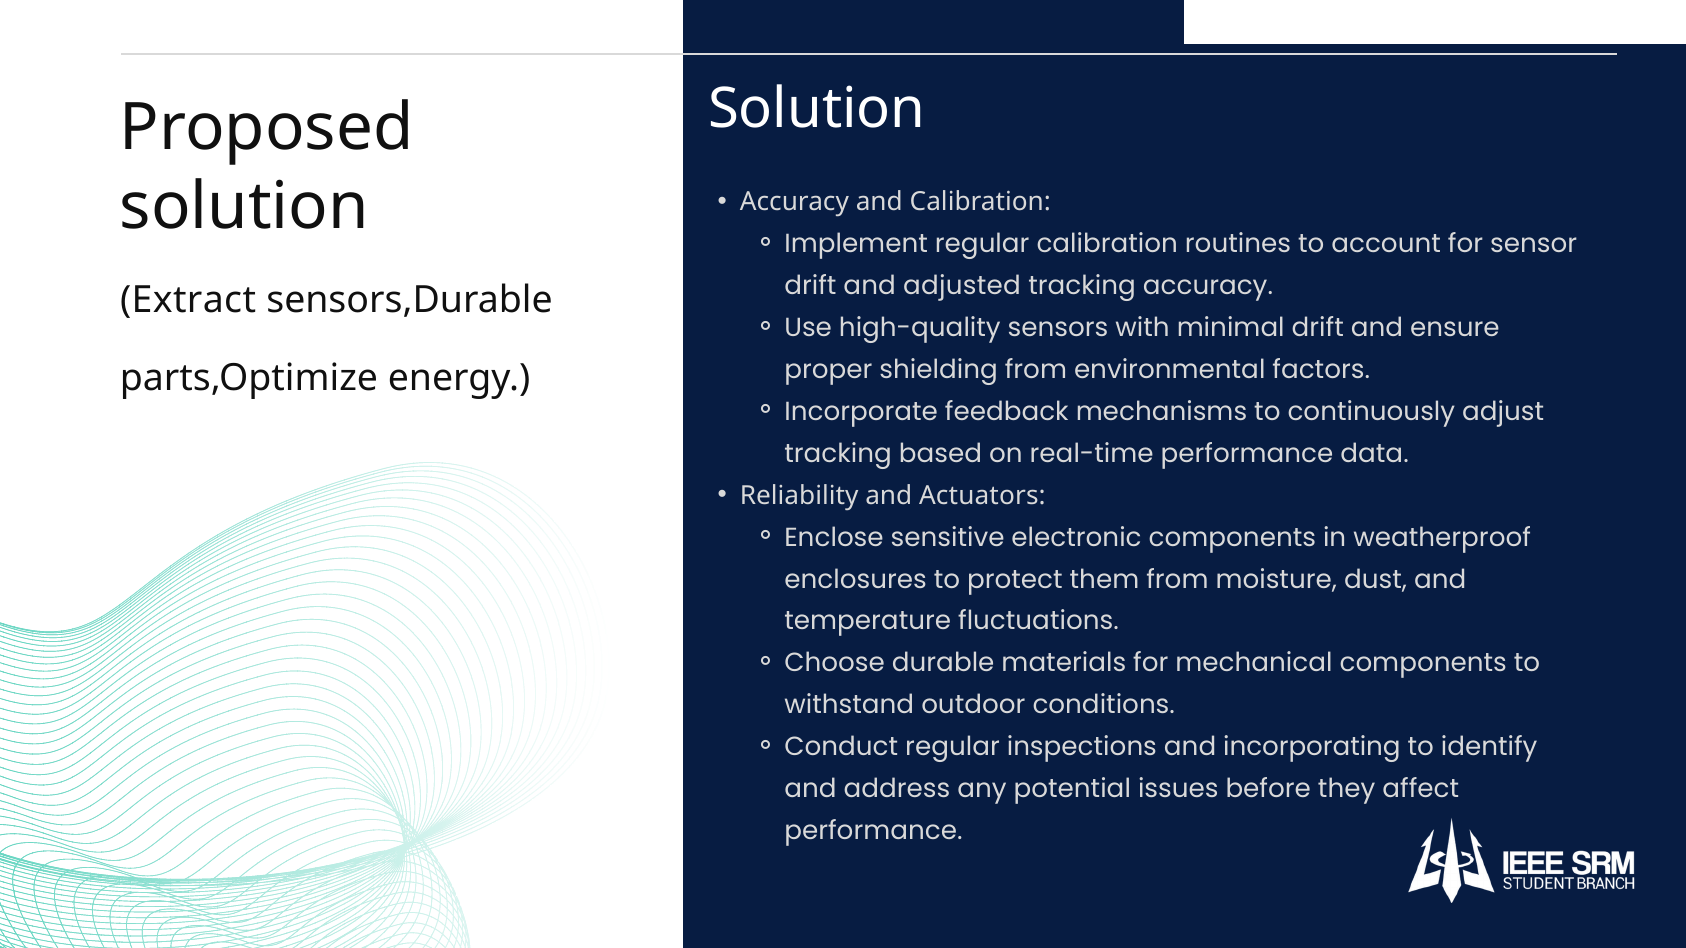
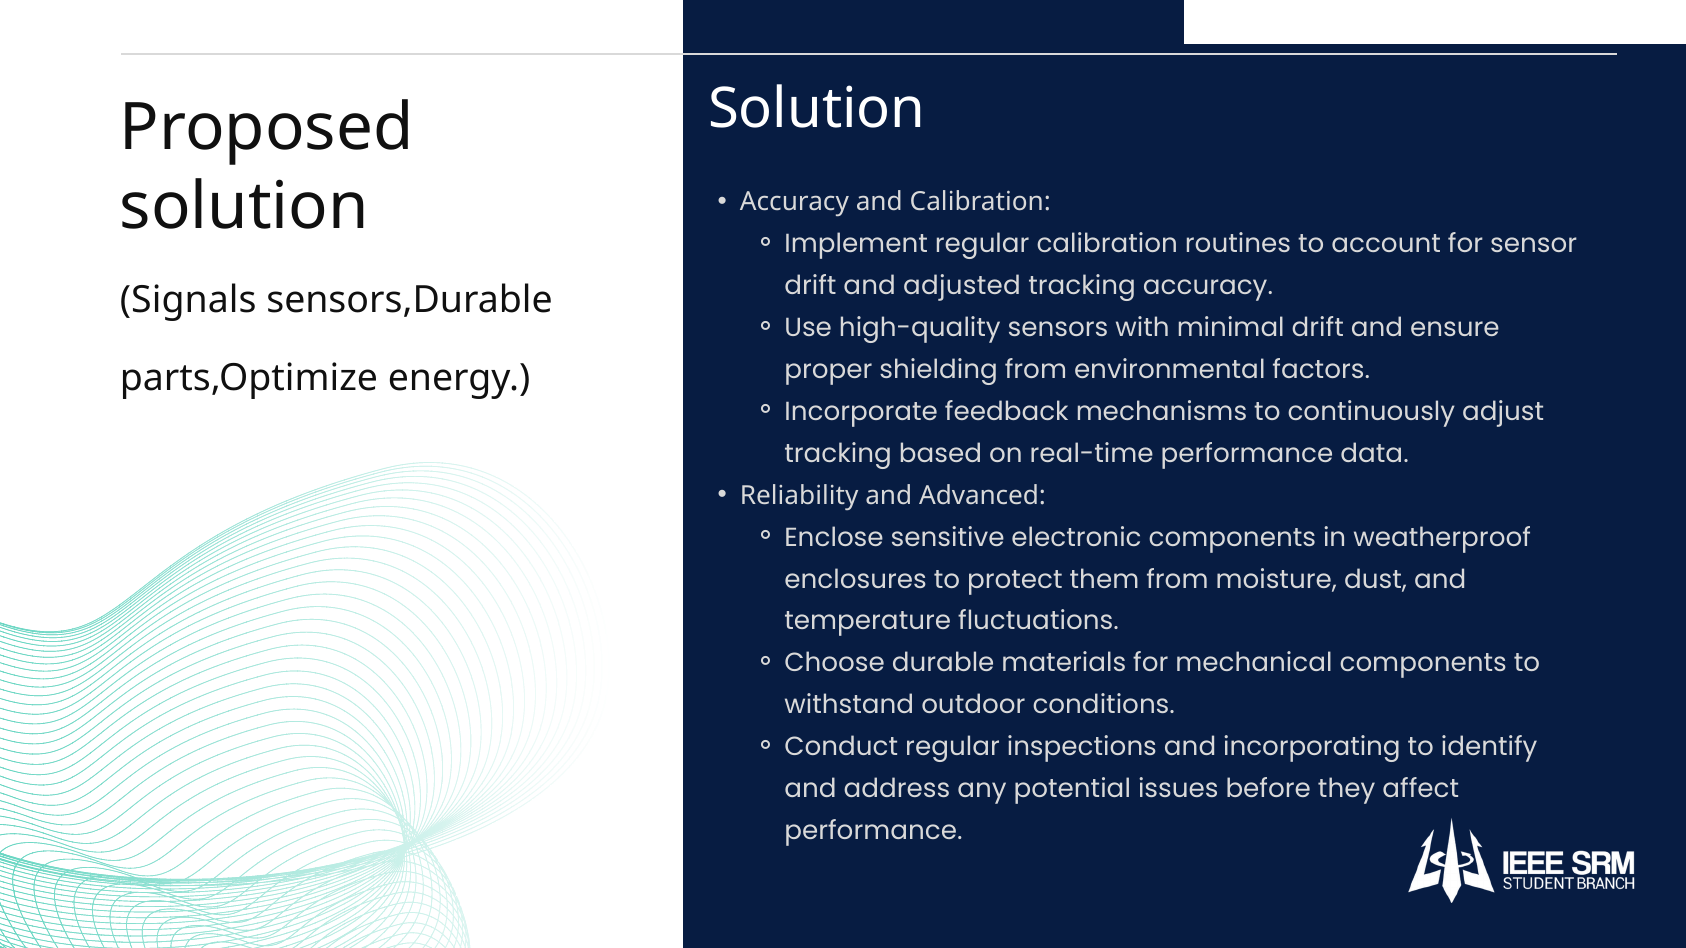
Extract: Extract -> Signals (188, 300)
Actuators: Actuators -> Advanced (983, 496)
